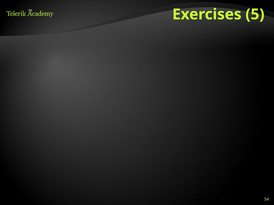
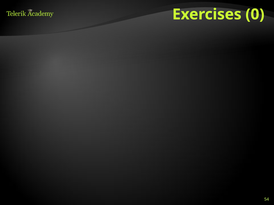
5: 5 -> 0 (255, 14)
